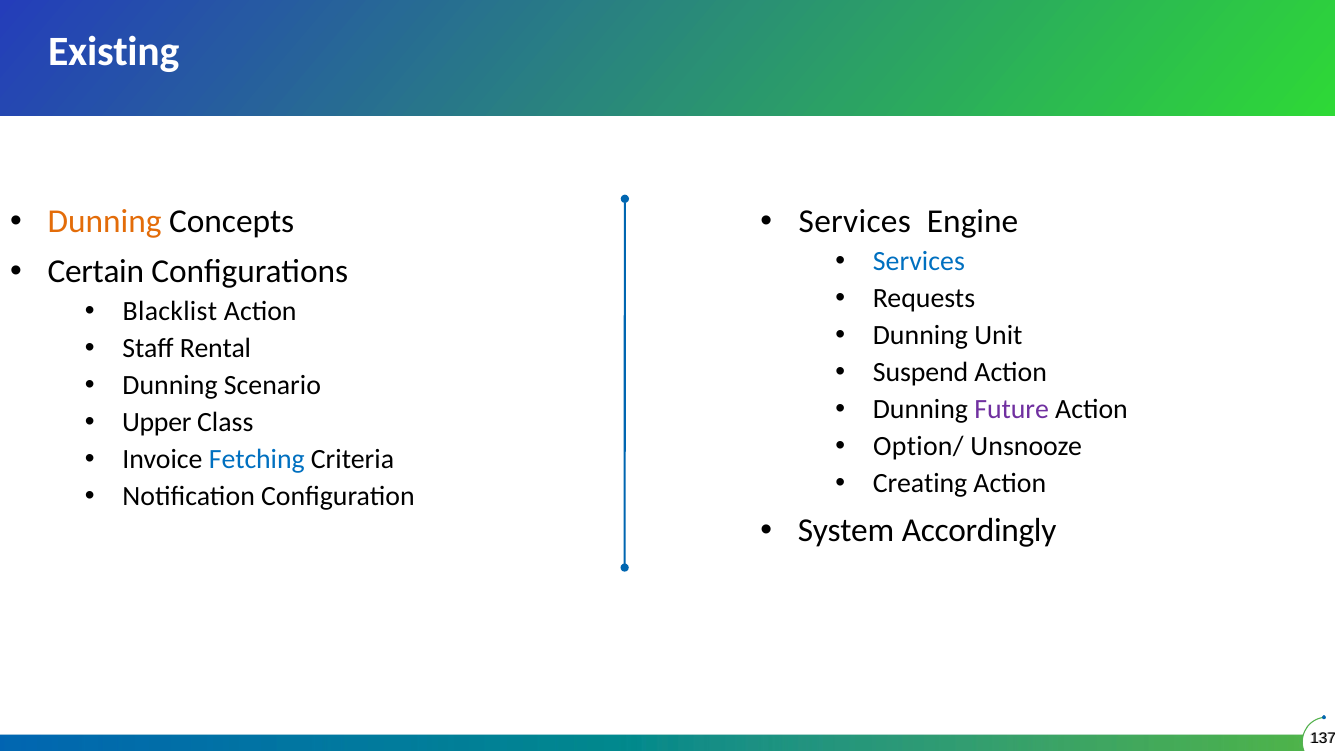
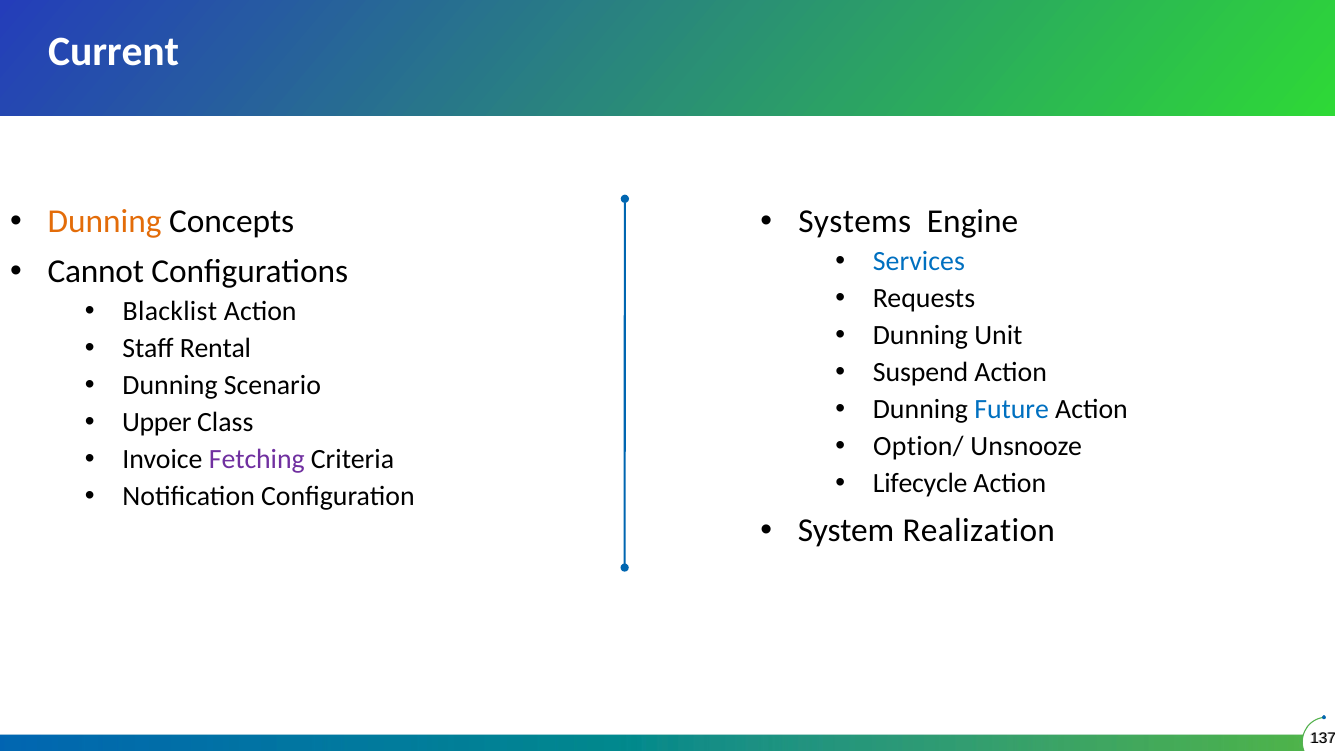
Existing: Existing -> Current (114, 51)
Services: Services -> Systems (855, 222)
Certain: Certain -> Cannot (96, 271)
Future colour: purple -> blue (1012, 409)
Fetching colour: blue -> purple (257, 459)
Creating: Creating -> Lifecycle (920, 483)
Accordingly: Accordingly -> Realization (979, 530)
